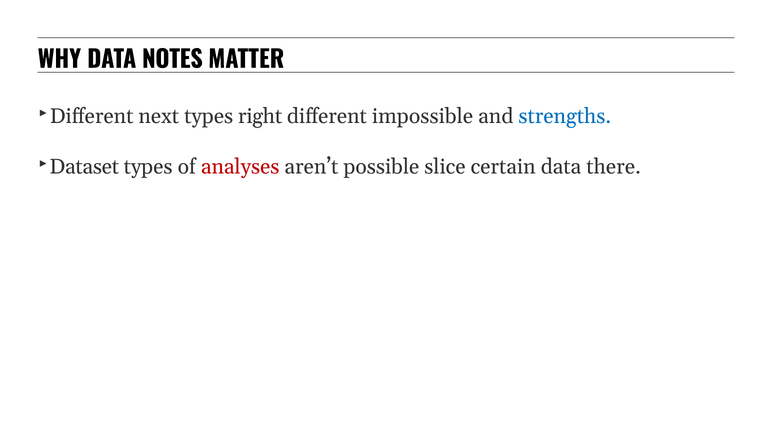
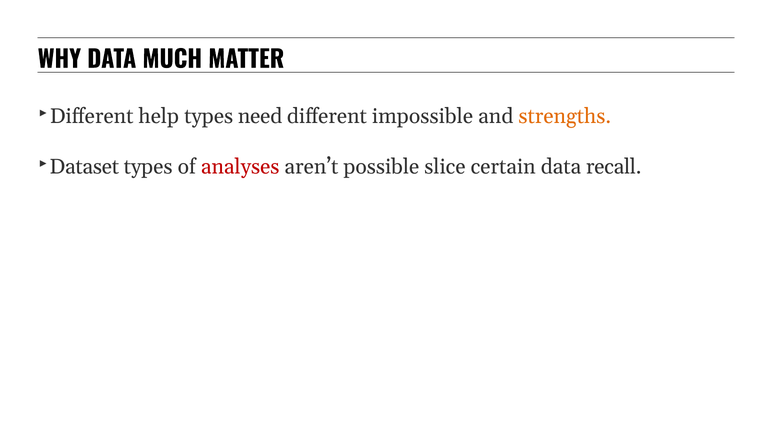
NOTES: NOTES -> MUCH (172, 60)
next: next -> help (159, 116)
right: right -> need (260, 116)
strengths colour: blue -> orange (565, 116)
there: there -> recall (614, 167)
